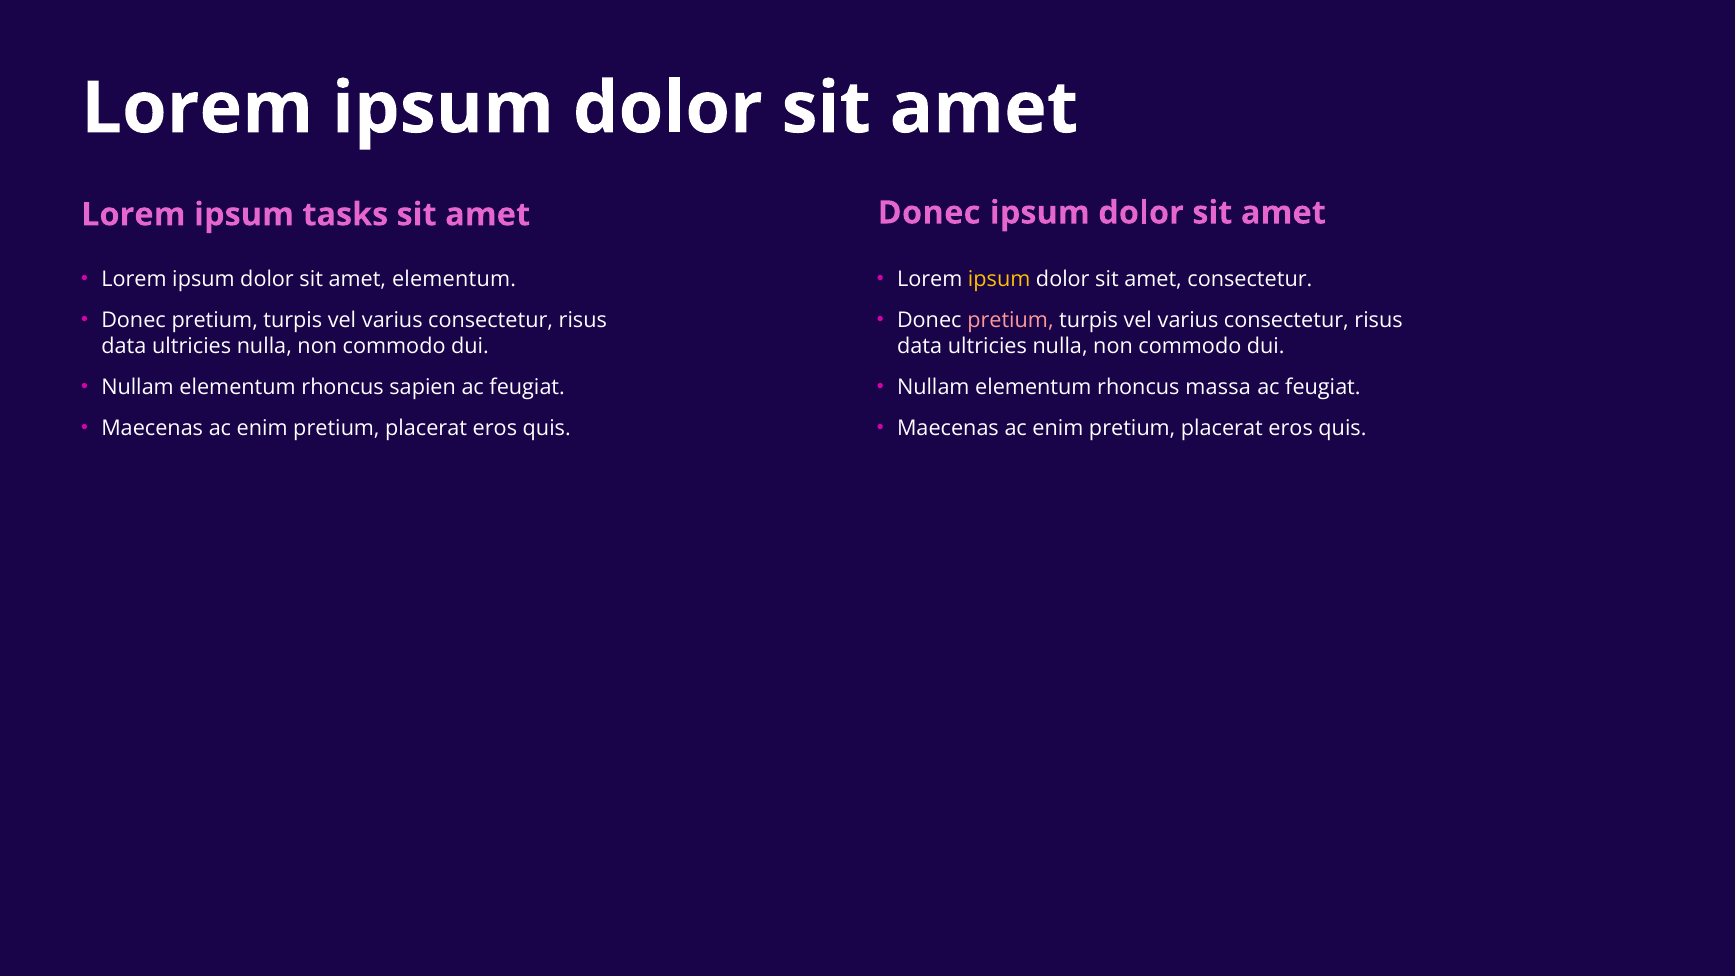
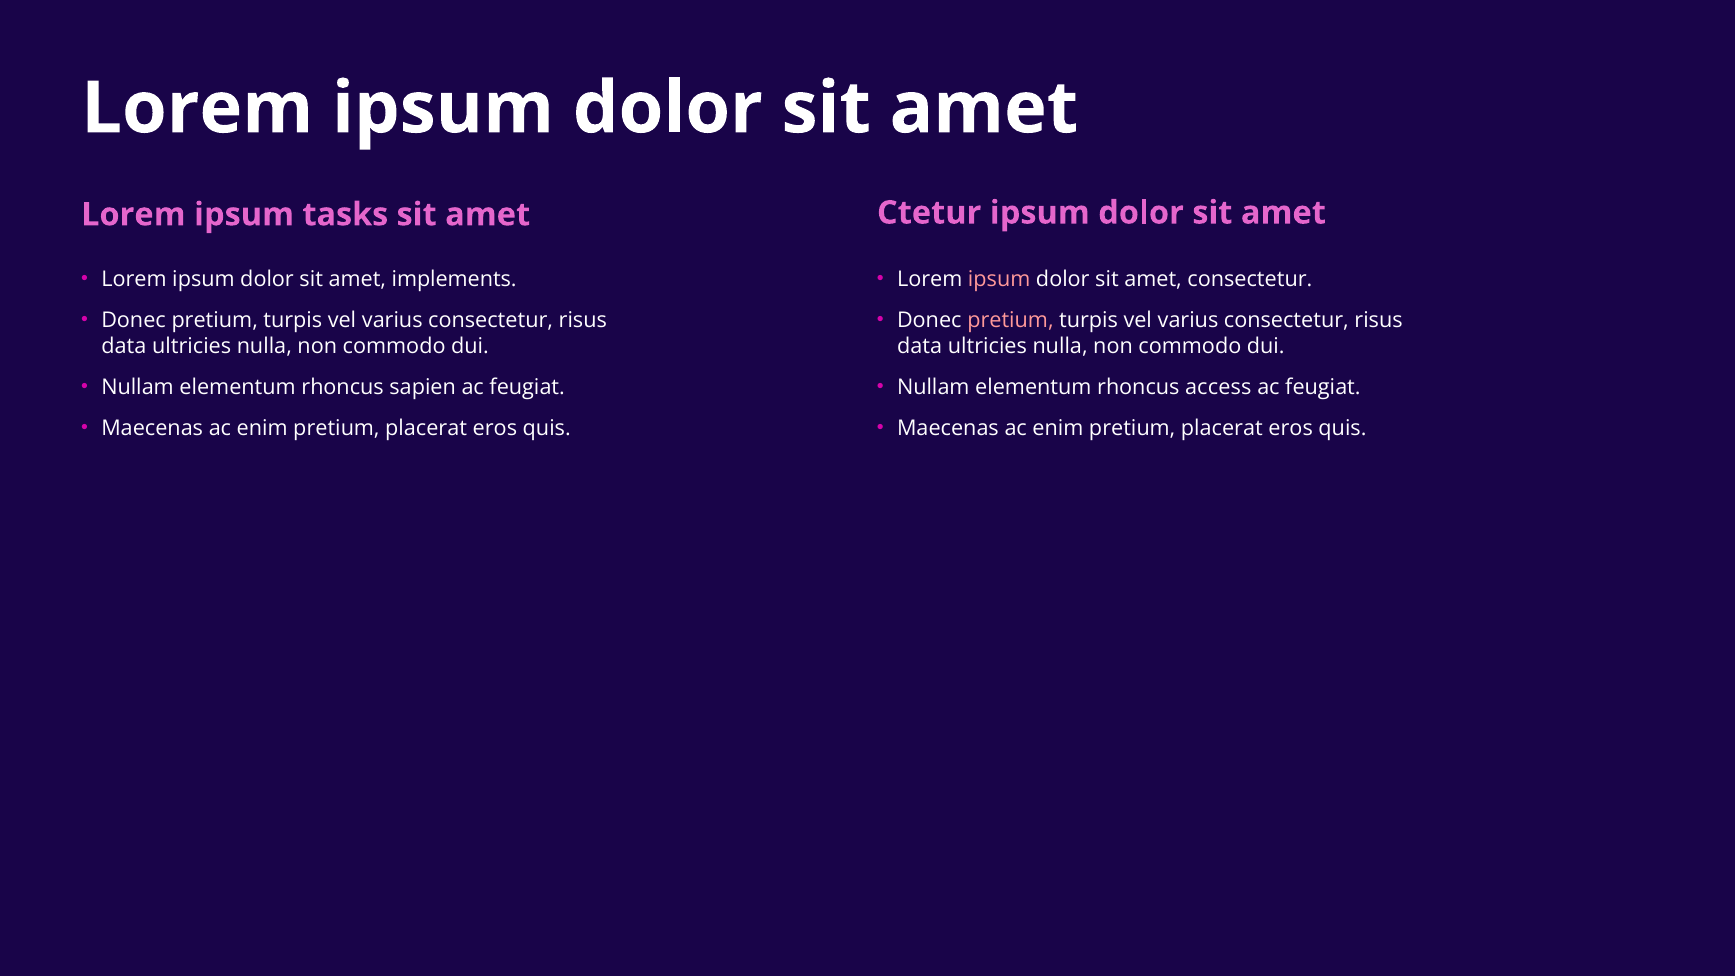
Donec: Donec -> Ctetur (929, 213)
amet elementum: elementum -> implements (454, 279)
ipsum colour: yellow -> pink (999, 279)
massa: massa -> access (1218, 388)
